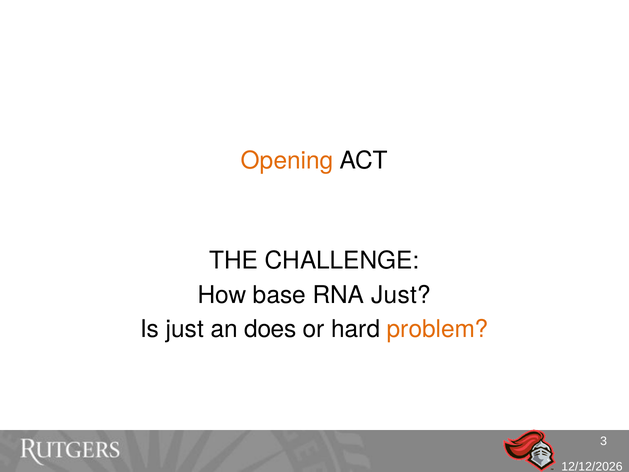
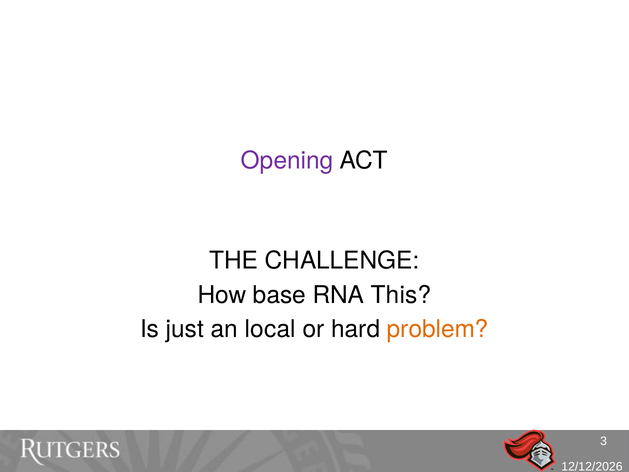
Opening colour: orange -> purple (287, 161)
RNA Just: Just -> This (401, 295)
does: does -> local (270, 329)
